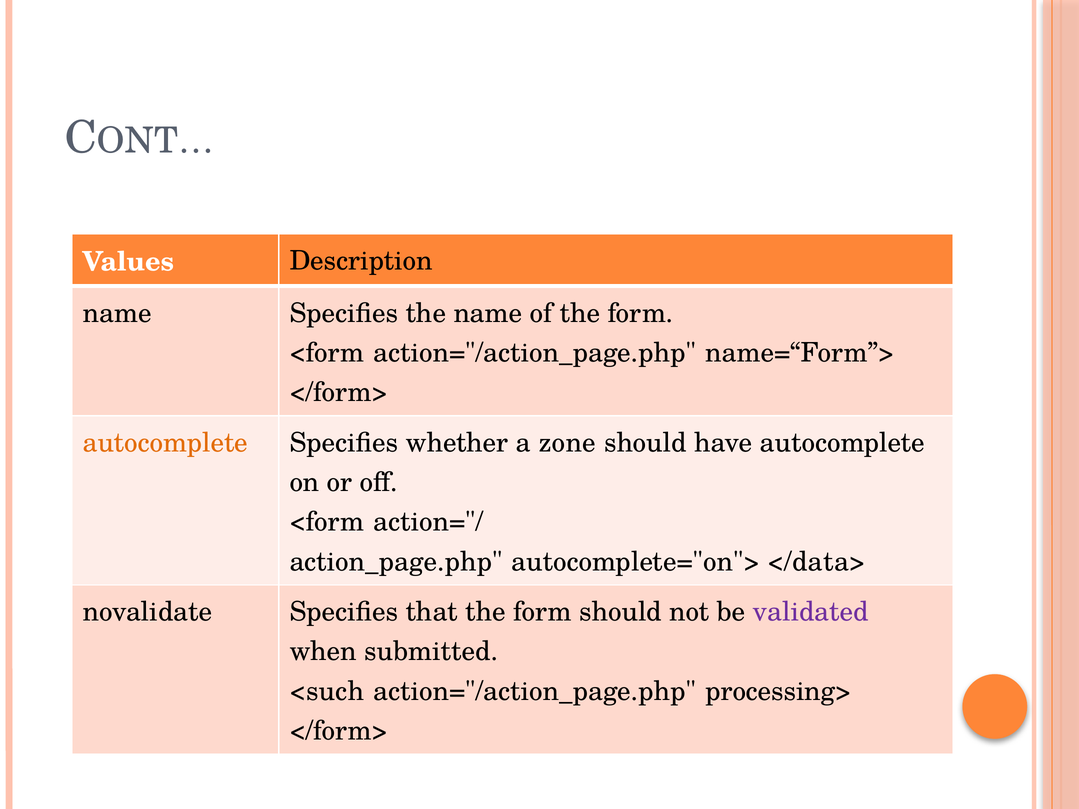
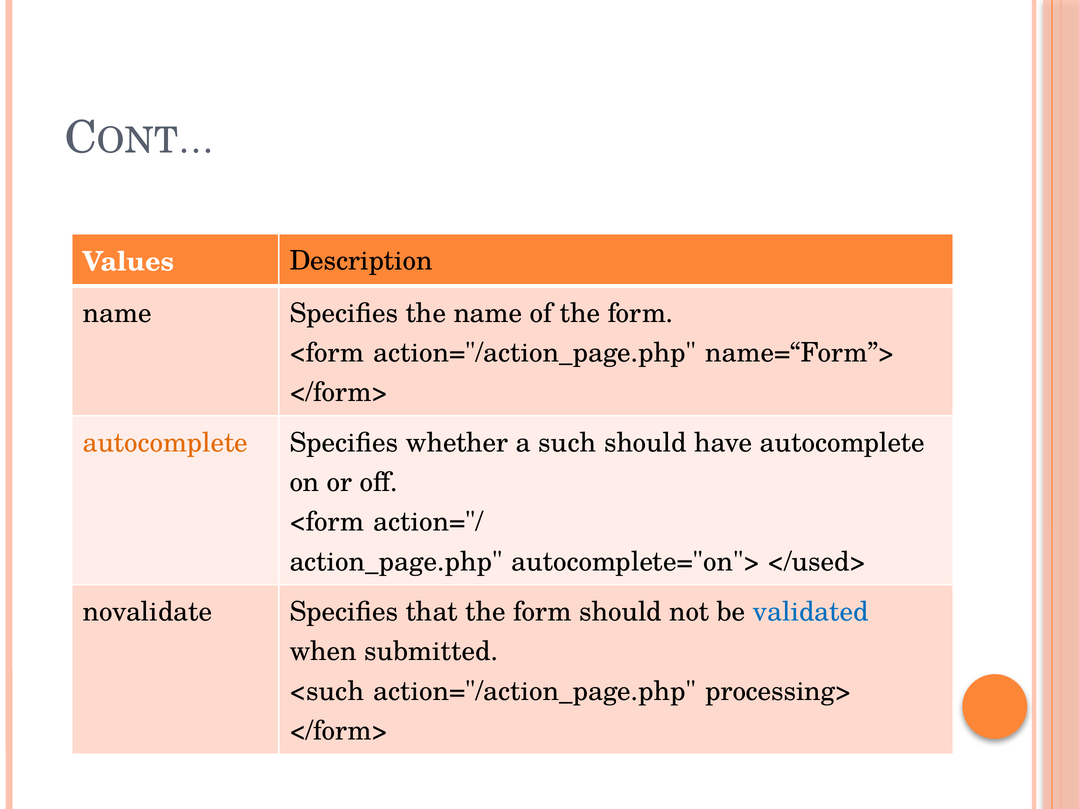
zone: zone -> such (567, 443)
</data>: </data> -> </used> (817, 562)
validated colour: purple -> blue (811, 612)
